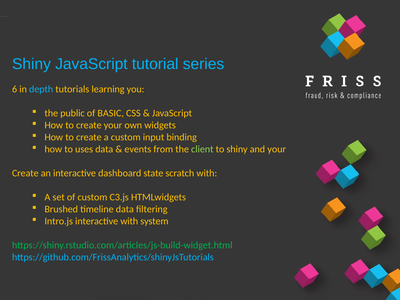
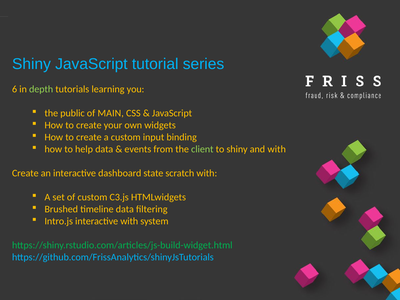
depth colour: light blue -> light green (41, 89)
BASIC: BASIC -> MAIN (111, 113)
uses: uses -> help (84, 149)
and your: your -> with (277, 149)
